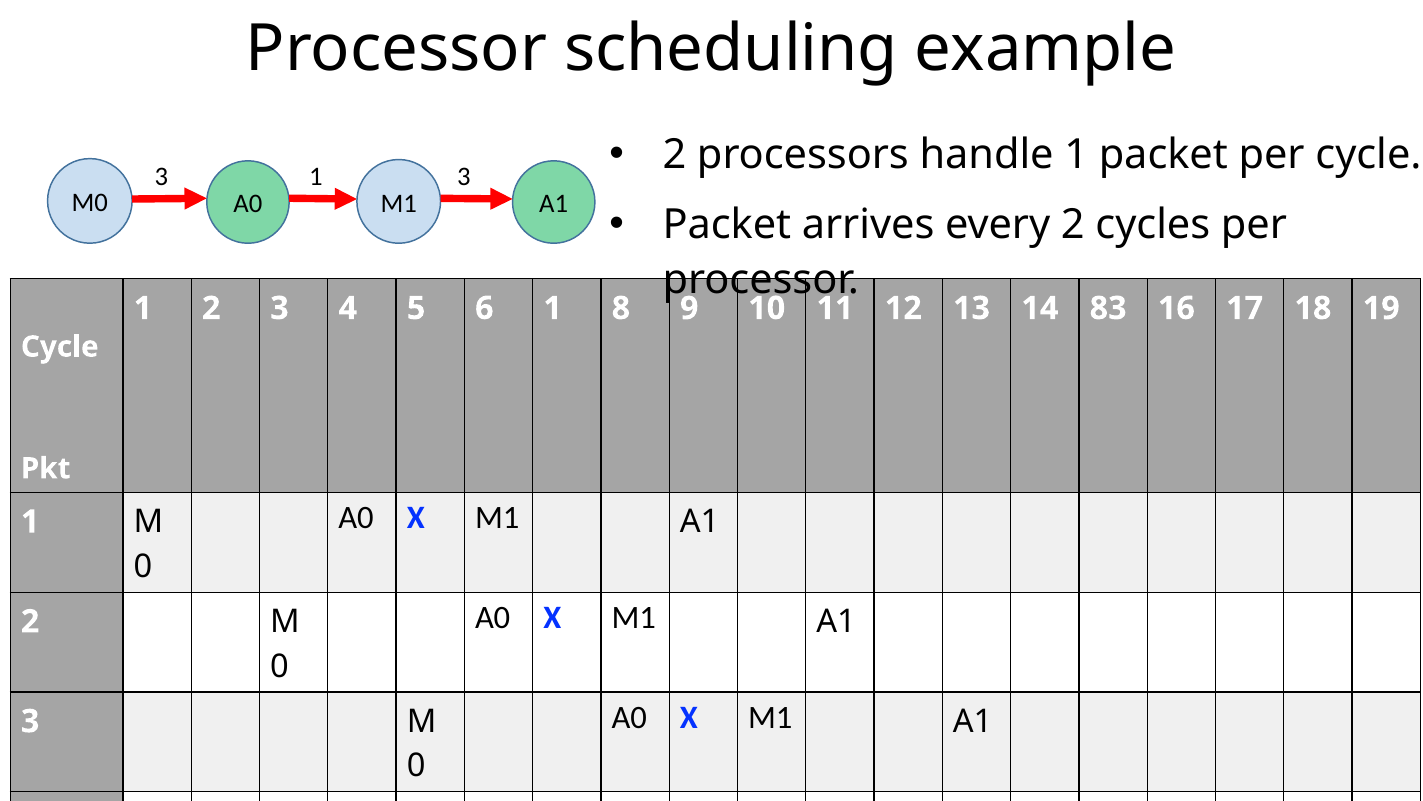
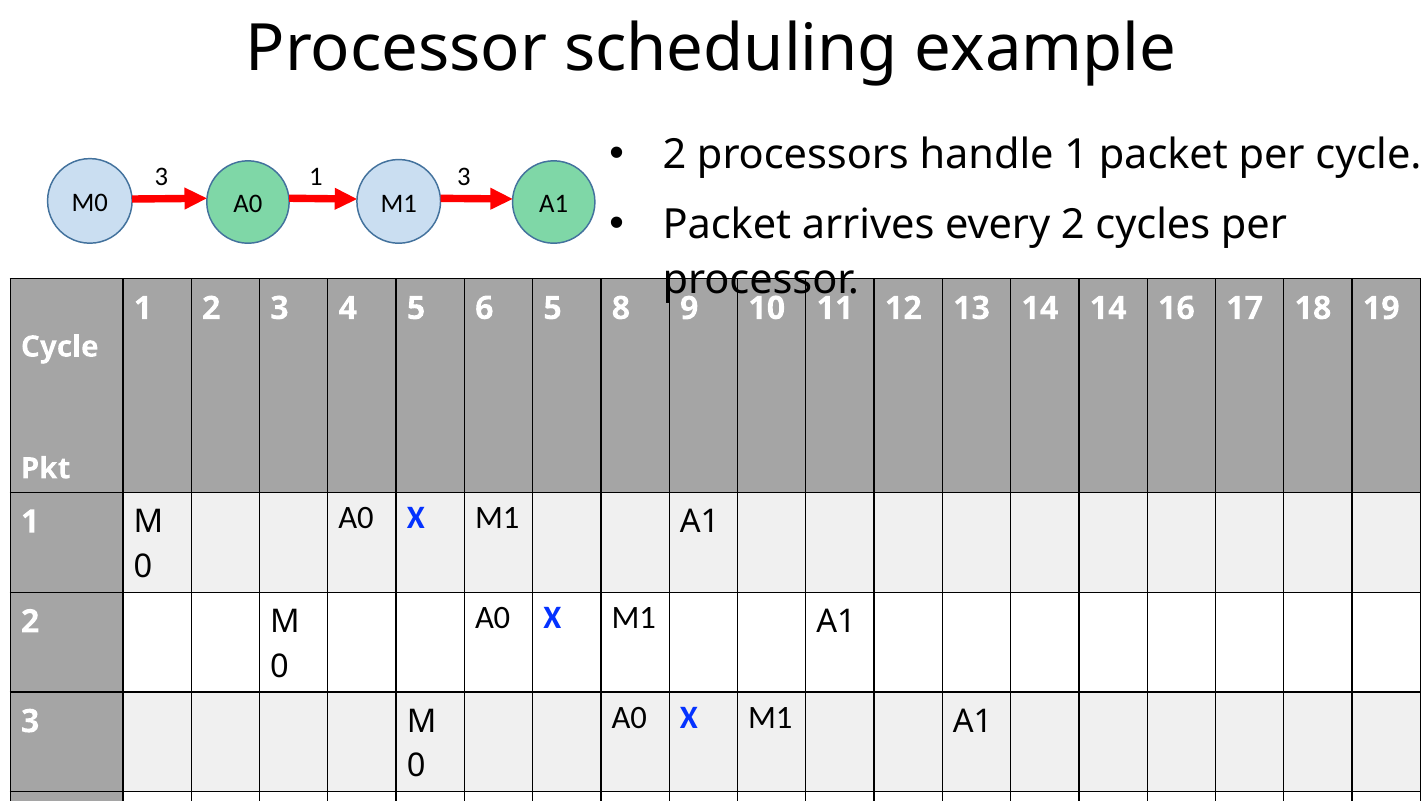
6 1: 1 -> 5 (553, 308)
14 83: 83 -> 14 (1108, 308)
